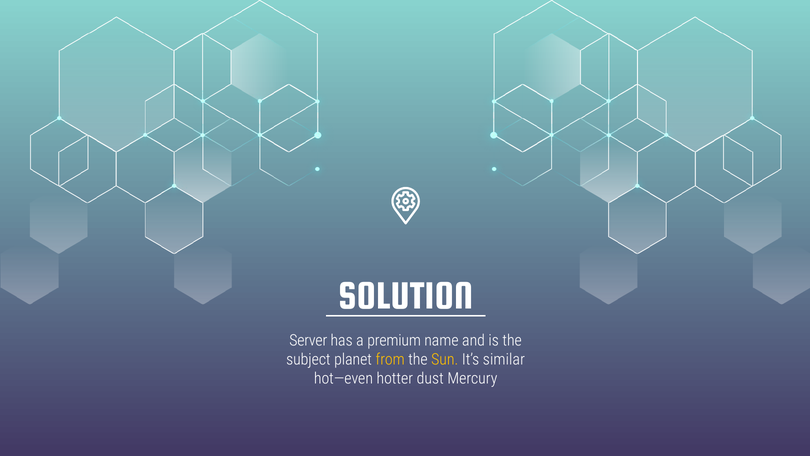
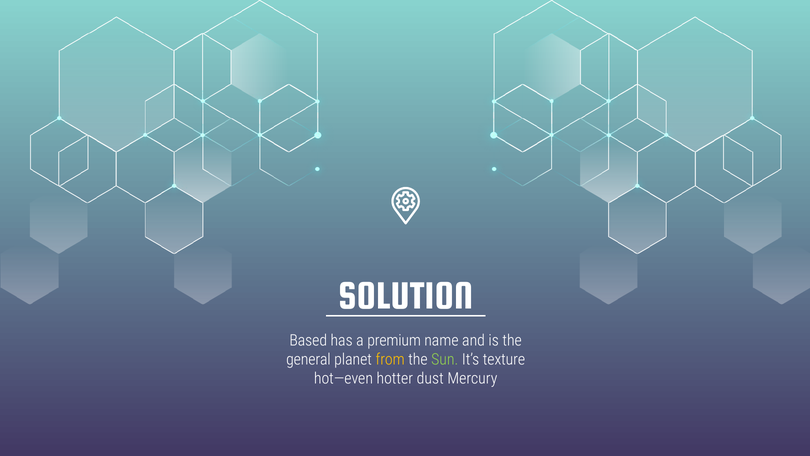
Server: Server -> Based (308, 340)
subject: subject -> general (308, 359)
Sun colour: yellow -> light green (445, 359)
similar: similar -> texture (504, 359)
